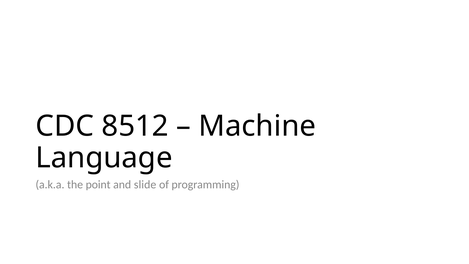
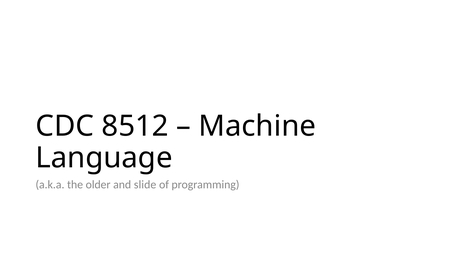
point: point -> older (98, 185)
